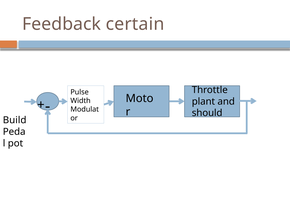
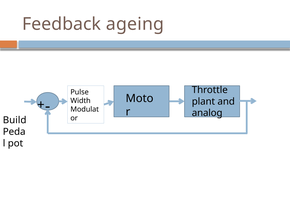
certain: certain -> ageing (135, 24)
should: should -> analog (207, 113)
